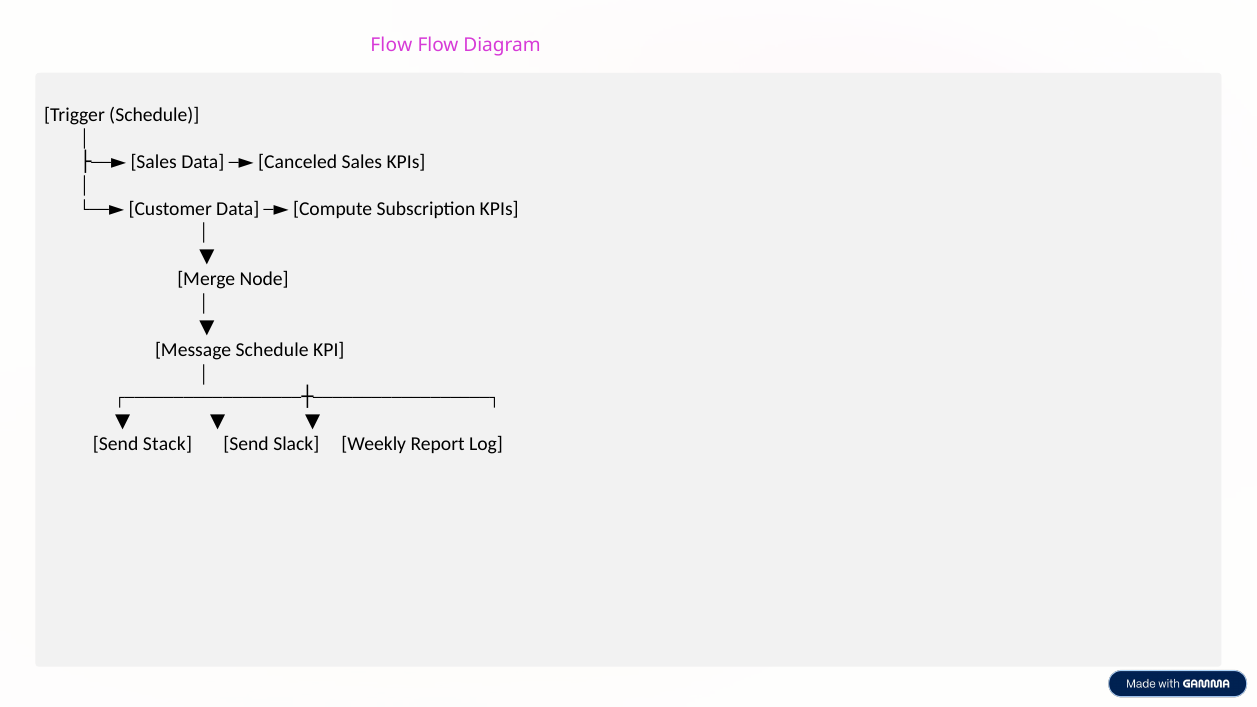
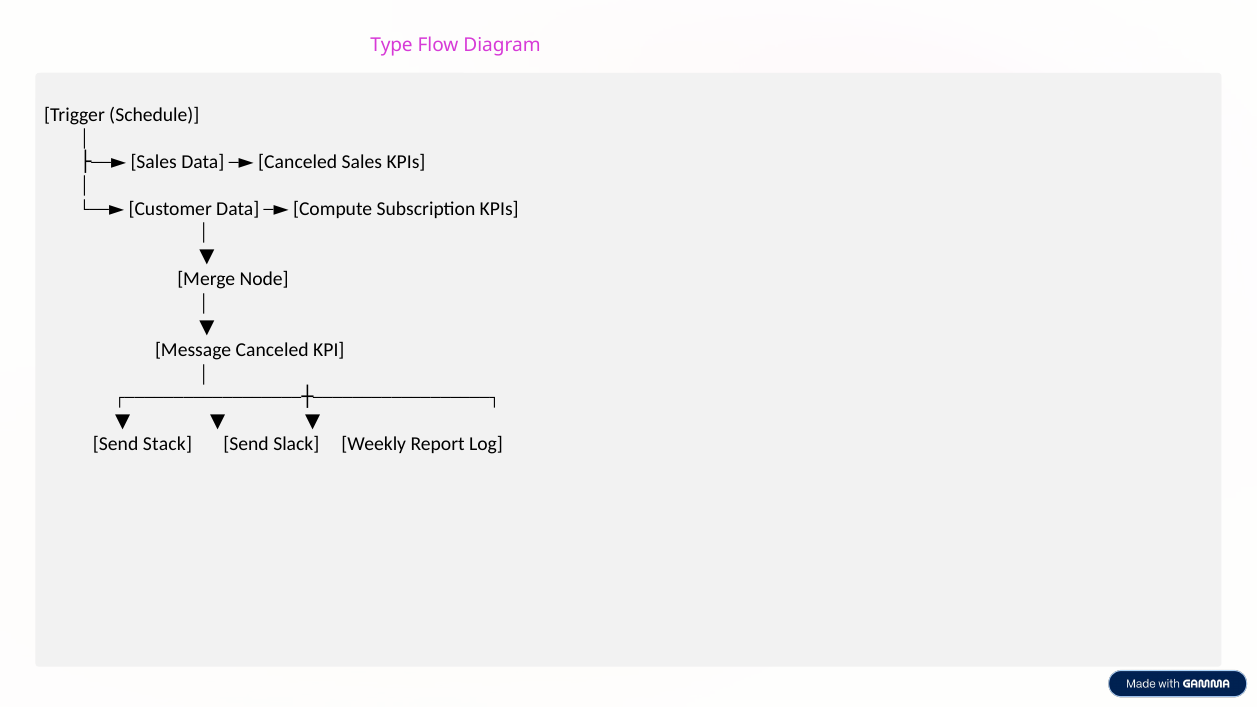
Flow: Flow -> Type (392, 45)
Message Schedule: Schedule -> Canceled (272, 350)
